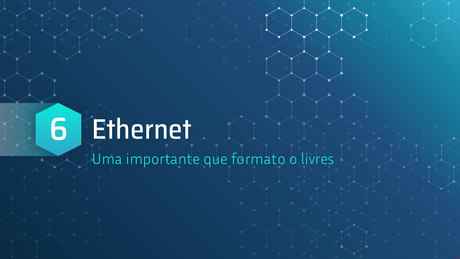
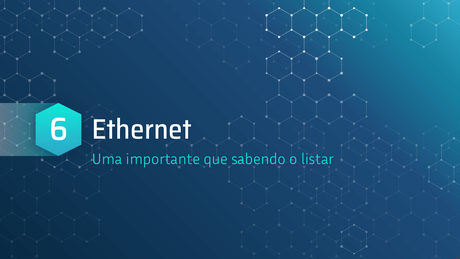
formato: formato -> sabendo (259, 159)
livres: livres -> listar (318, 159)
